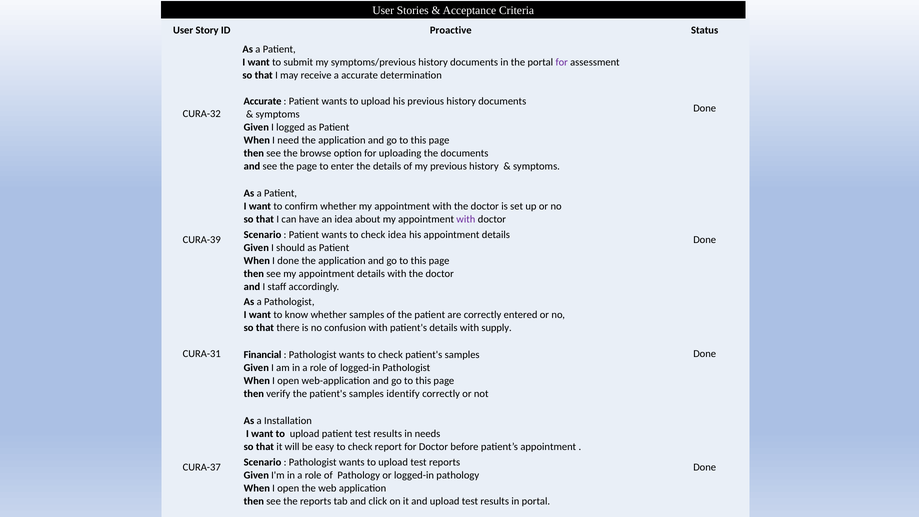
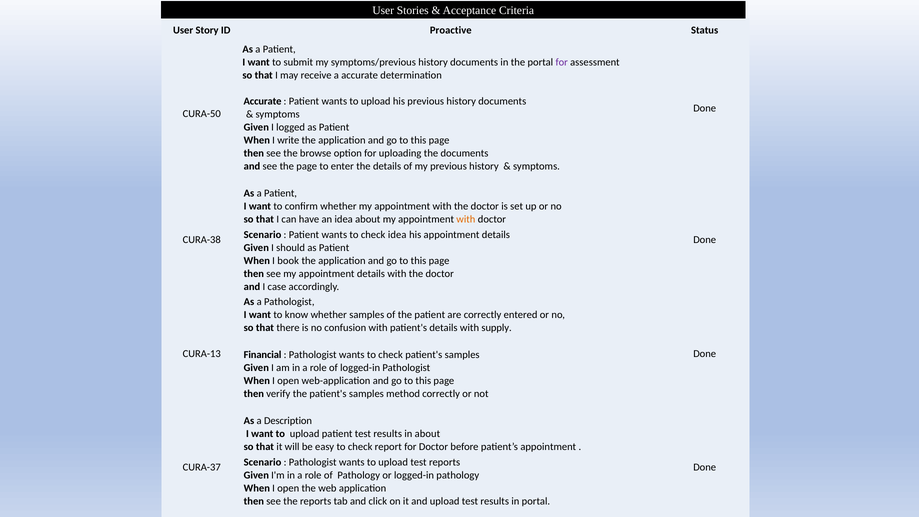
CURA-32: CURA-32 -> CURA-50 (202, 114)
need: need -> write (288, 140)
with colour: purple -> orange (466, 219)
CURA-39: CURA-39 -> CURA-38 (202, 240)
I done: done -> book (288, 261)
staff: staff -> case (277, 287)
CURA-31: CURA-31 -> CURA-13 (202, 354)
identify: identify -> method (403, 394)
Installation: Installation -> Description (288, 421)
in needs: needs -> about (427, 434)
